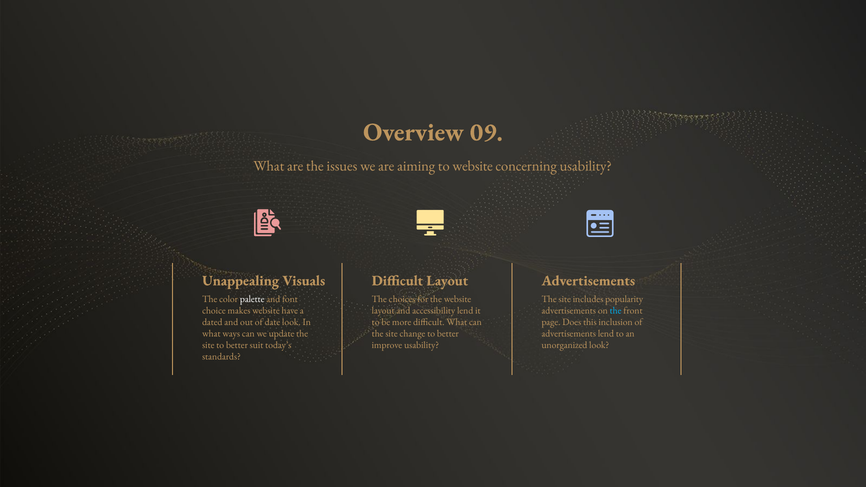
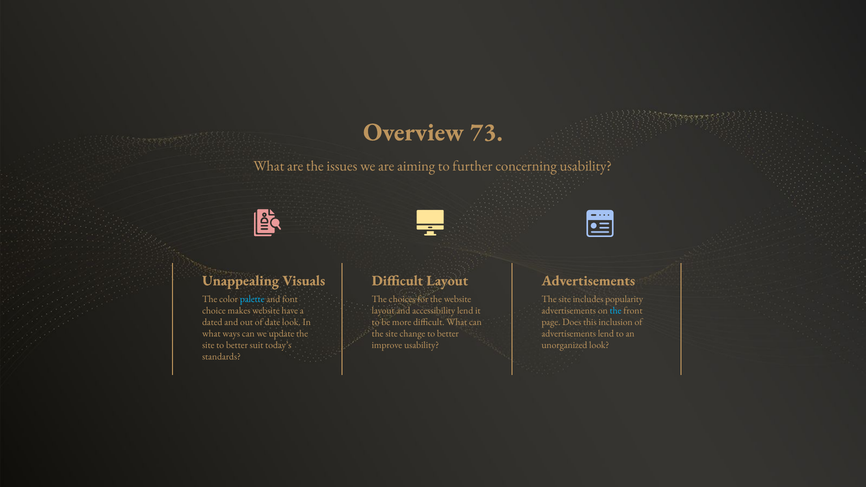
09: 09 -> 73 (486, 132)
to website: website -> further (472, 166)
palette colour: white -> light blue (252, 299)
